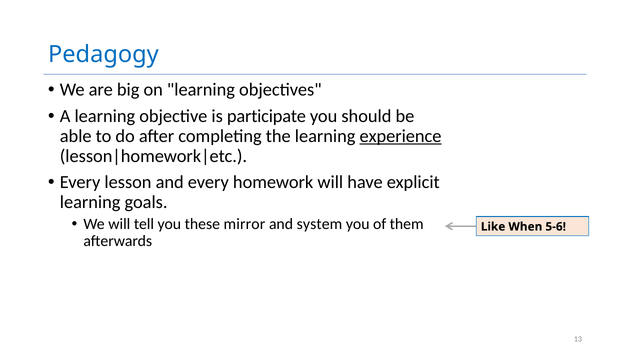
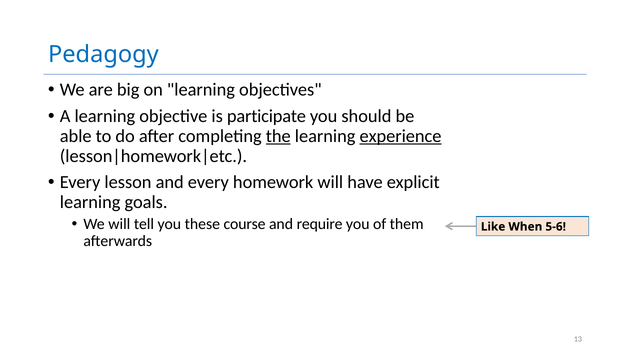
the underline: none -> present (278, 136)
mirror: mirror -> course (245, 224)
system: system -> require (320, 224)
